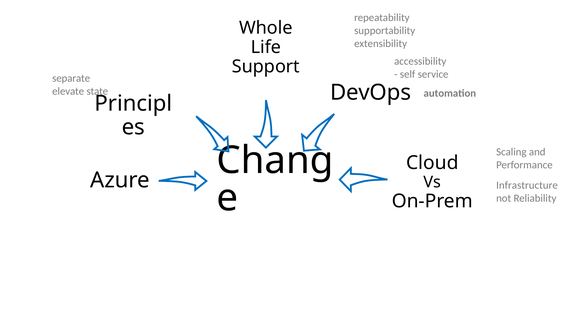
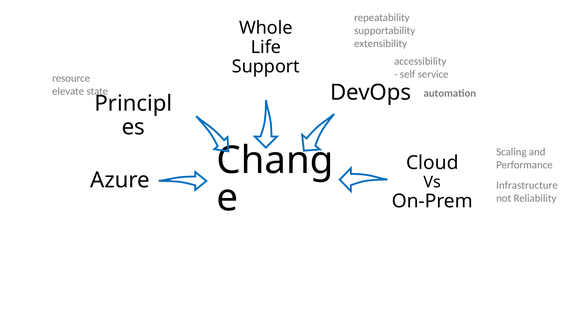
separate: separate -> resource (71, 78)
